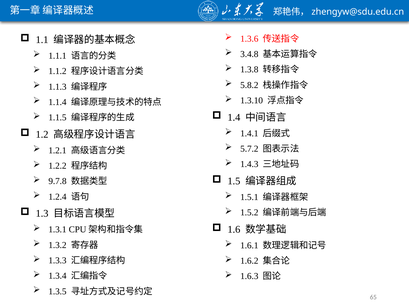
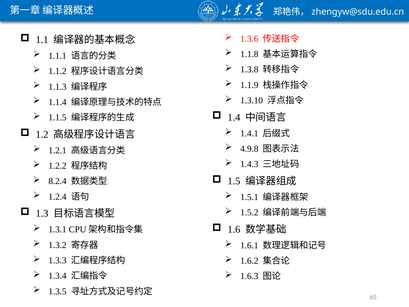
3.4.8: 3.4.8 -> 1.1.8 (249, 54)
5.8.2: 5.8.2 -> 1.1.9 (249, 85)
5.7.2: 5.7.2 -> 4.9.8 (249, 149)
9.7.8: 9.7.8 -> 8.2.4 (57, 181)
